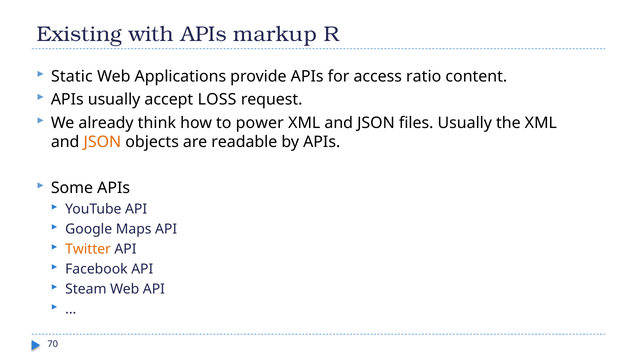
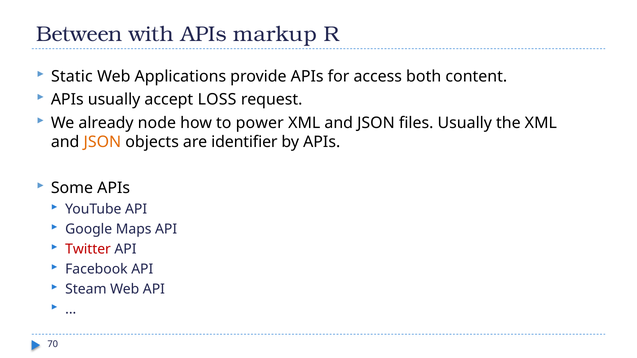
Existing: Existing -> Between (79, 34)
ratio: ratio -> both (424, 77)
think: think -> node (157, 123)
readable: readable -> identifier (244, 142)
Twitter colour: orange -> red (88, 249)
